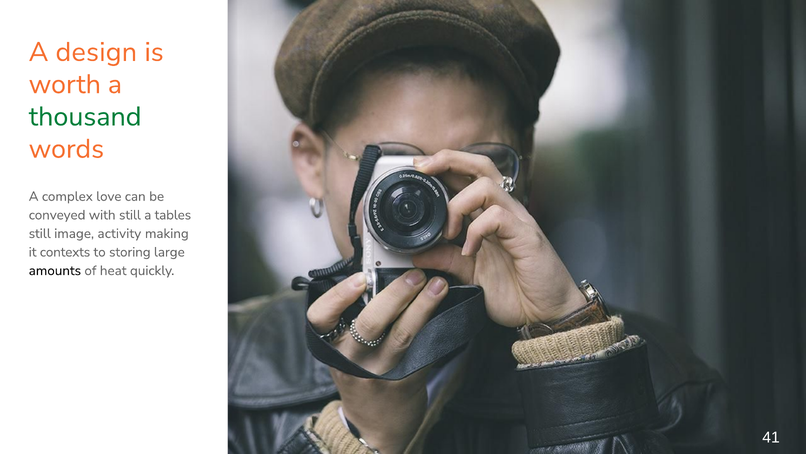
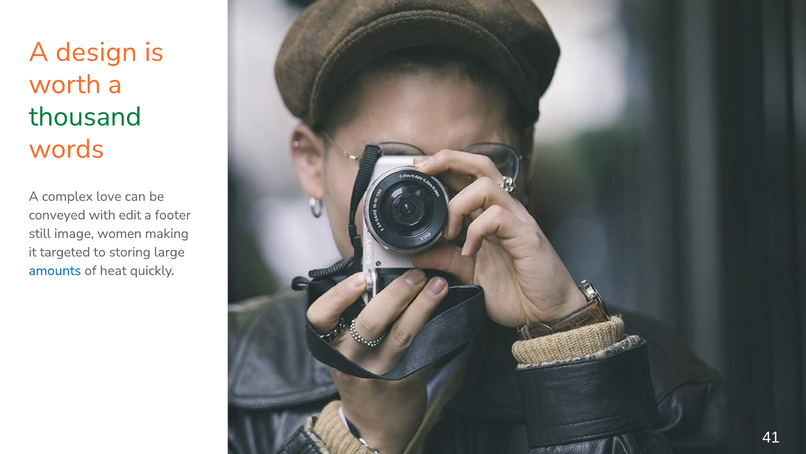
with still: still -> edit (130, 215)
tables: tables -> footer (173, 215)
activity: activity -> women (119, 233)
contexts: contexts -> targeted (65, 252)
amounts colour: black -> blue (55, 270)
